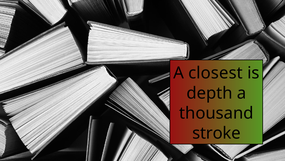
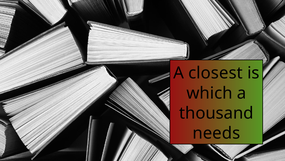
depth: depth -> which (209, 93)
stroke: stroke -> needs (216, 133)
